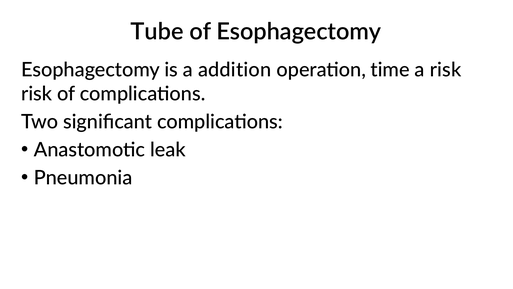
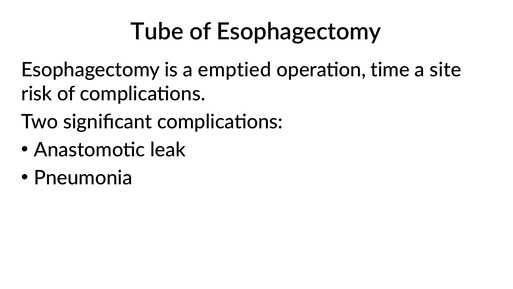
addition: addition -> emptied (235, 70)
a risk: risk -> site (446, 70)
